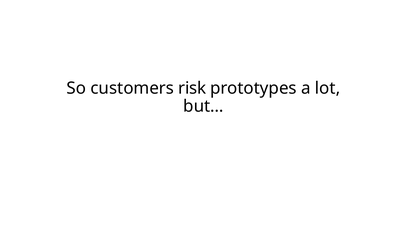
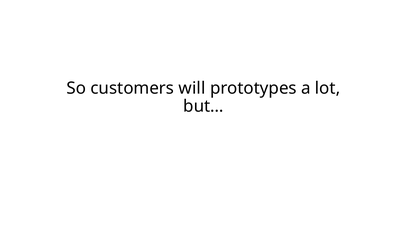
risk: risk -> will (192, 88)
